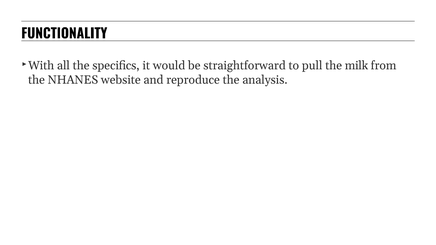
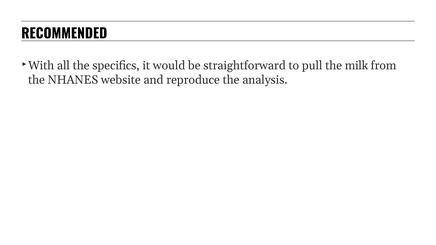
FUNCTIONALITY: FUNCTIONALITY -> RECOMMENDED (64, 34)
